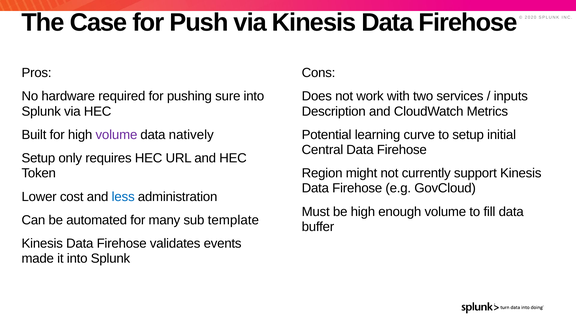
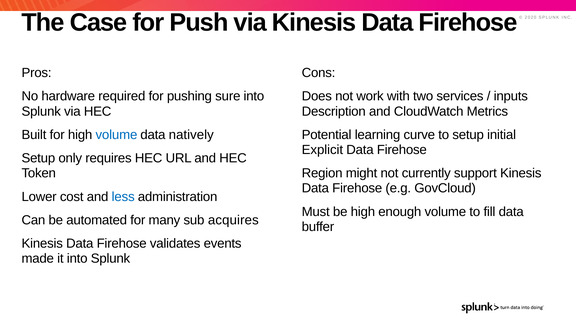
volume colour: purple -> blue (116, 135)
Central: Central -> Explicit (322, 150)
template: template -> acquires (233, 220)
